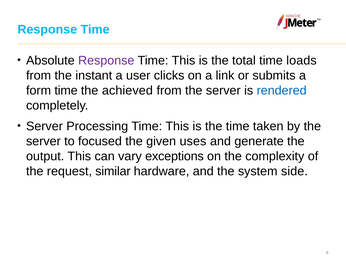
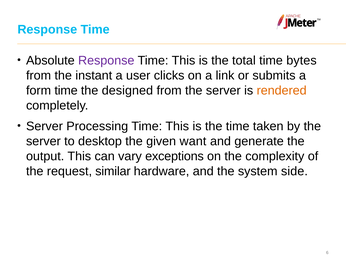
loads: loads -> bytes (301, 61)
achieved: achieved -> designed (127, 91)
rendered colour: blue -> orange (282, 91)
focused: focused -> desktop (100, 142)
uses: uses -> want (193, 142)
